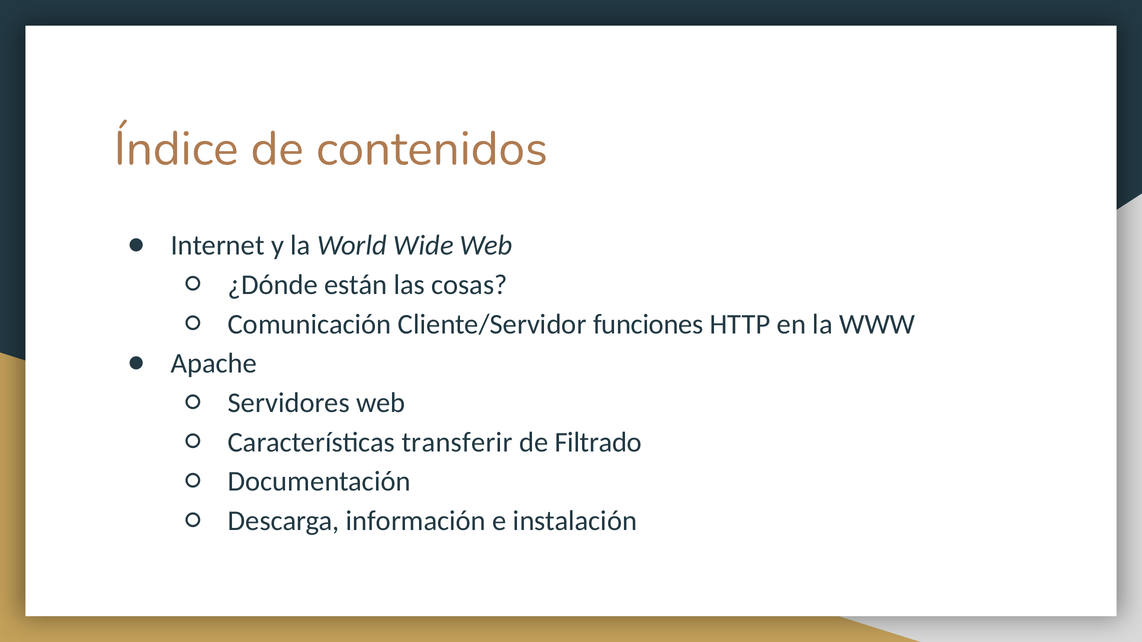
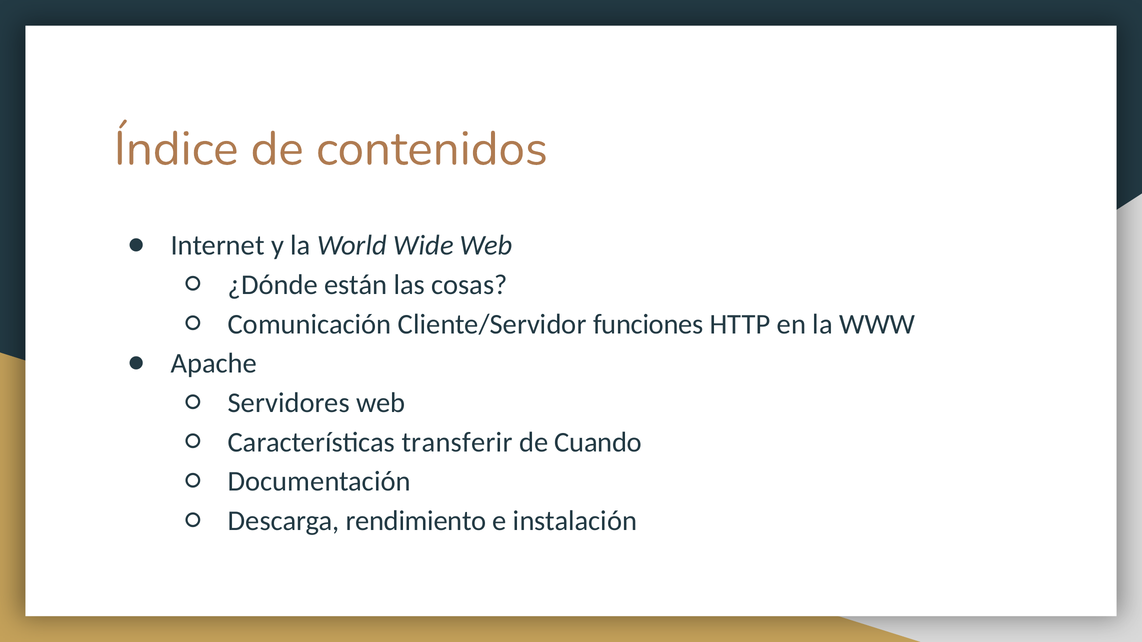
Filtrado: Filtrado -> Cuando (598, 442)
información: información -> rendimiento (416, 521)
